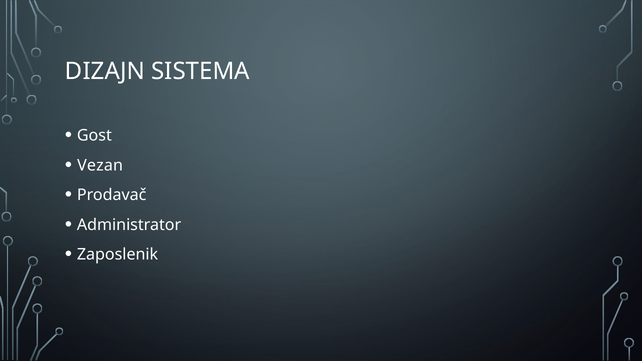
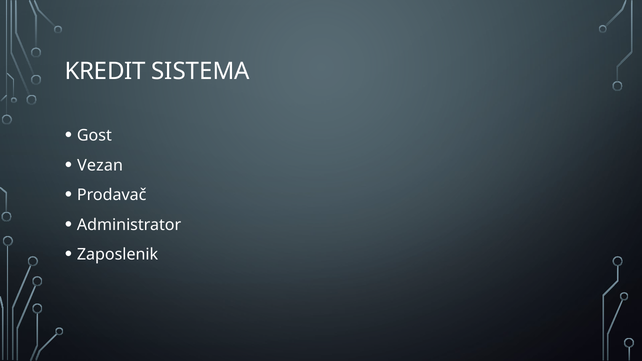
DIZAJN: DIZAJN -> KREDIT (105, 71)
